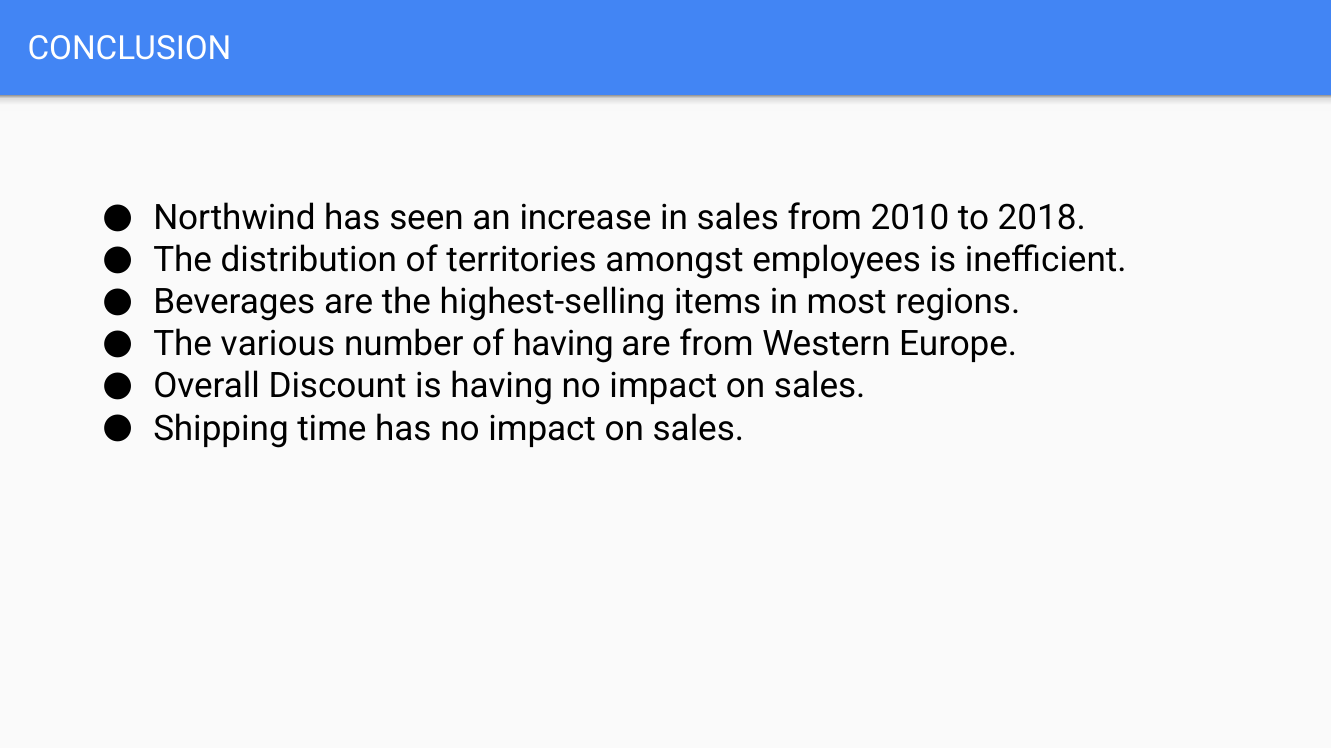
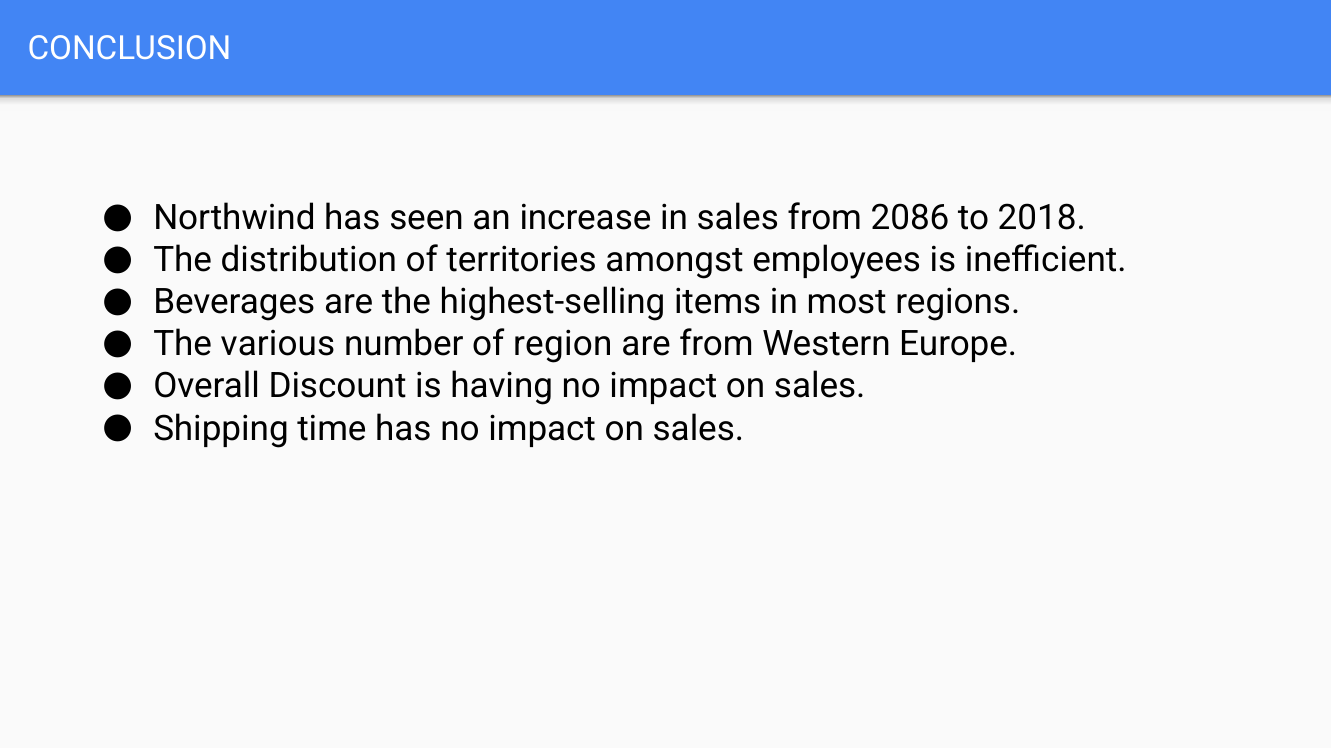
2010: 2010 -> 2086 (910, 218)
of having: having -> region (563, 345)
